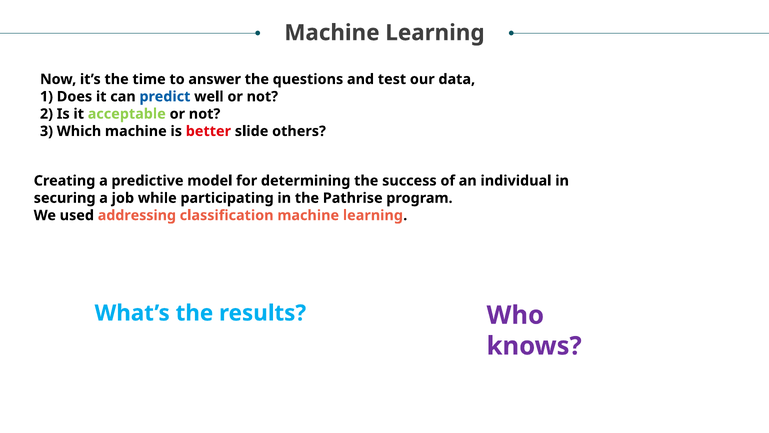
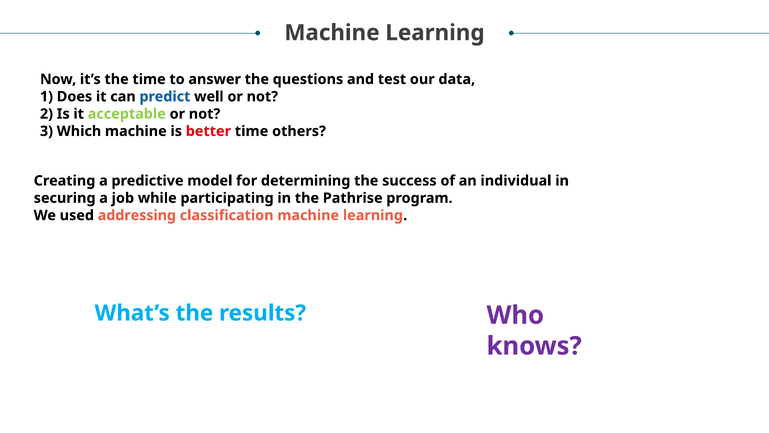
better slide: slide -> time (252, 131)
